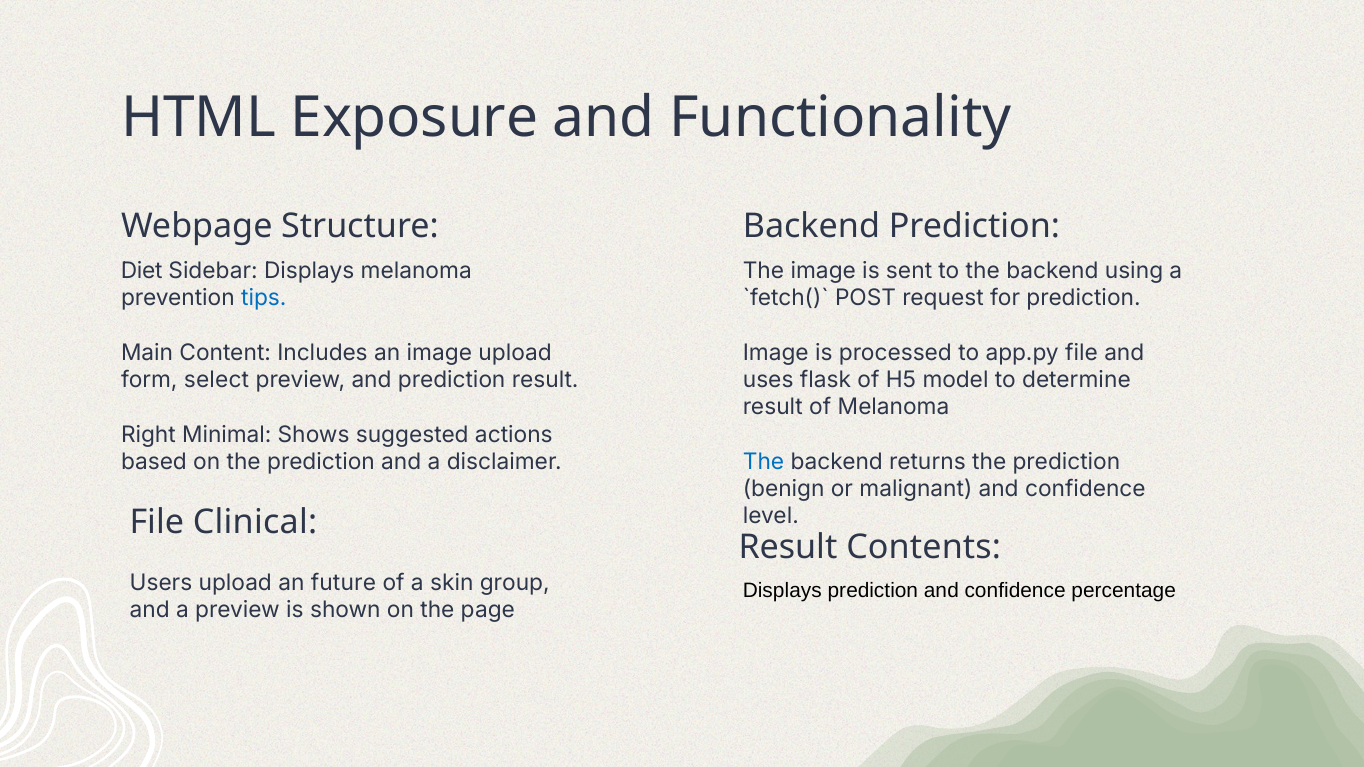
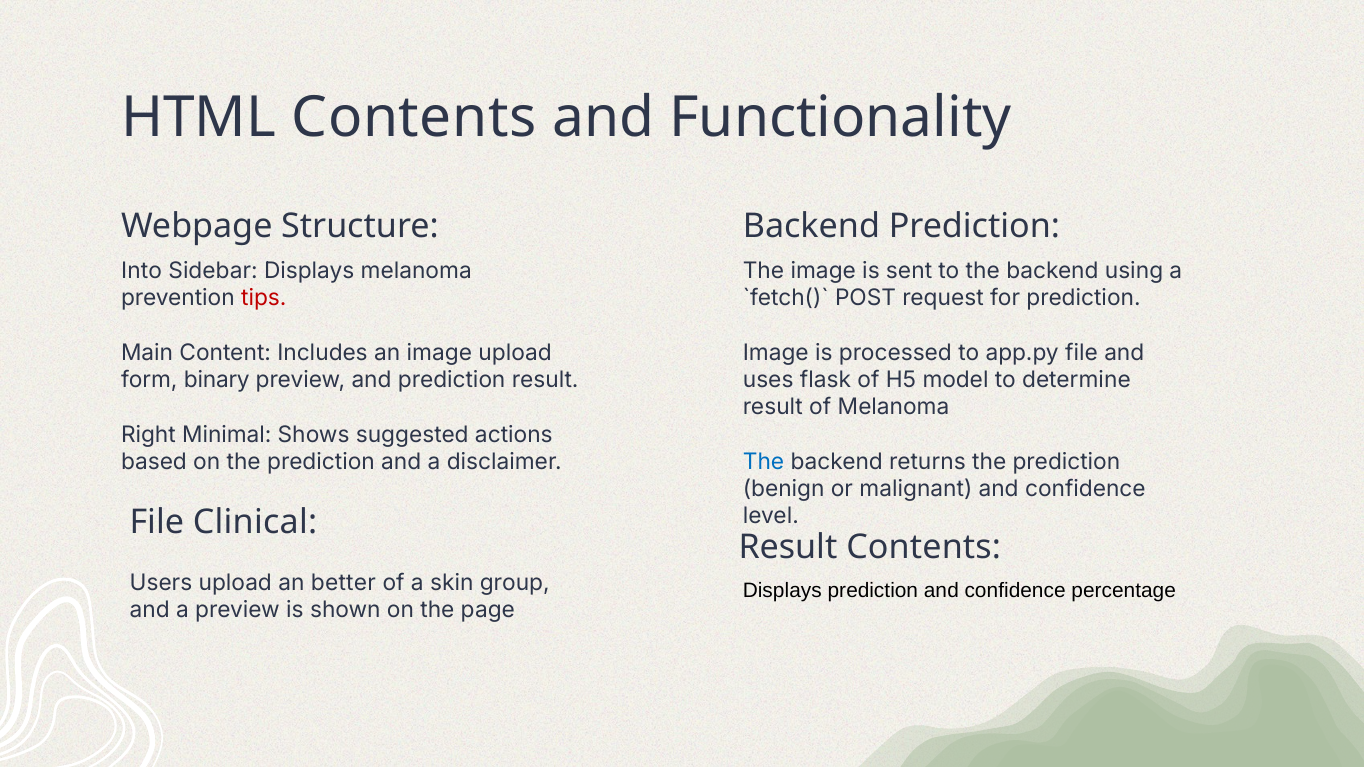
HTML Exposure: Exposure -> Contents (414, 118)
Diet: Diet -> Into (142, 271)
tips colour: blue -> red (264, 298)
select: select -> binary (217, 380)
future: future -> better (343, 583)
